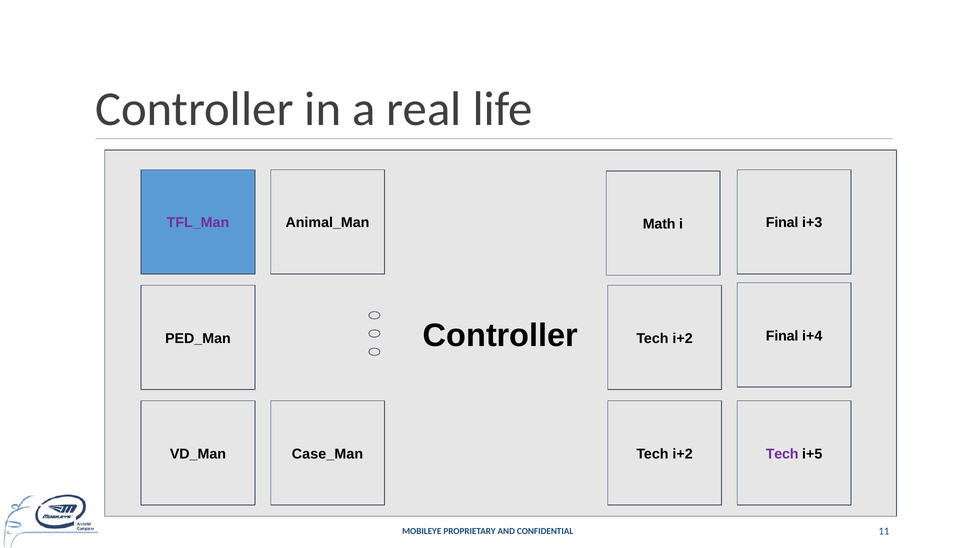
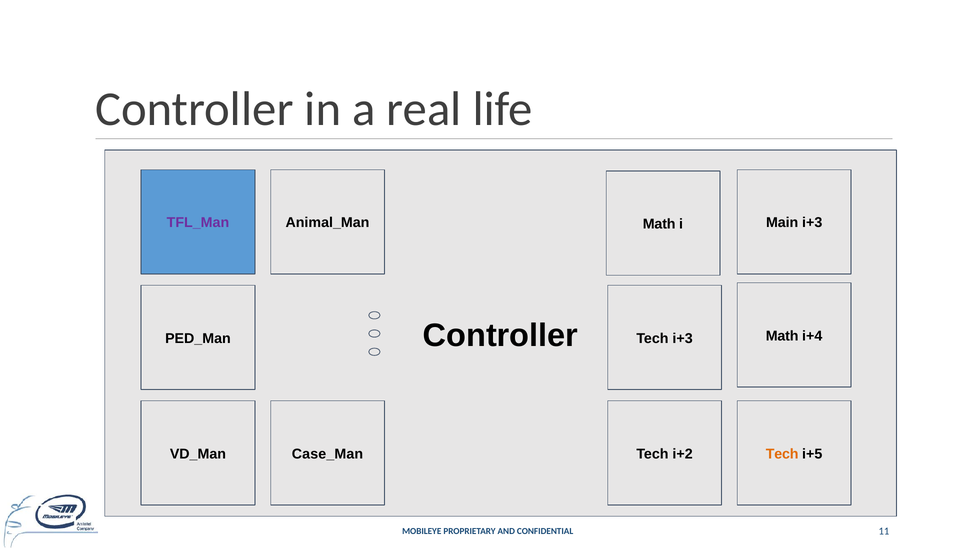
Final: Final -> Main (782, 223)
Final: Final -> Math (782, 336)
i+2: i+2 -> i+3 (683, 339)
Tech colour: purple -> orange (782, 454)
